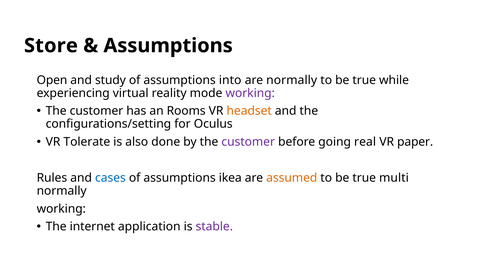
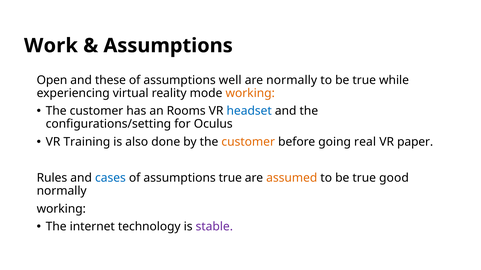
Store: Store -> Work (51, 46)
study: study -> these (110, 80)
into: into -> well (230, 80)
working colour: purple -> orange (250, 93)
headset colour: orange -> blue (249, 111)
Tolerate: Tolerate -> Training (87, 142)
customer colour: purple -> orange (248, 142)
assumptions ikea: ikea -> true (230, 178)
multi: multi -> good (394, 178)
application: application -> technology (149, 227)
